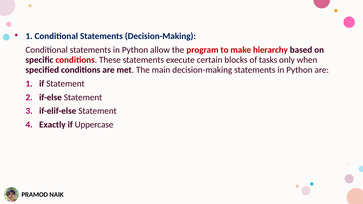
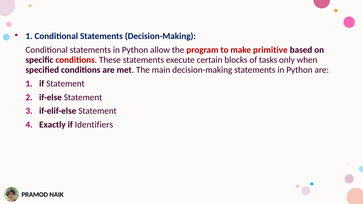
hierarchy: hierarchy -> primitive (270, 50)
Uppercase: Uppercase -> Identifiers (94, 125)
